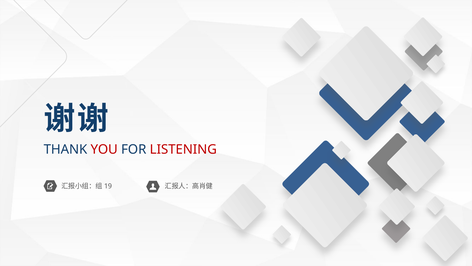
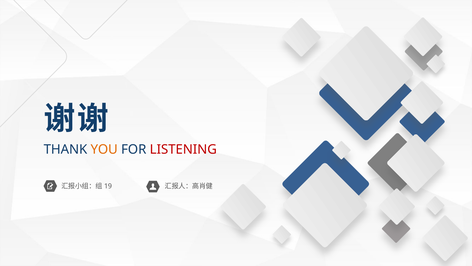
YOU colour: red -> orange (104, 149)
